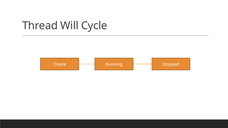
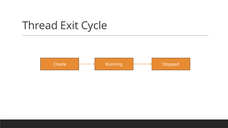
Will: Will -> Exit (69, 26)
